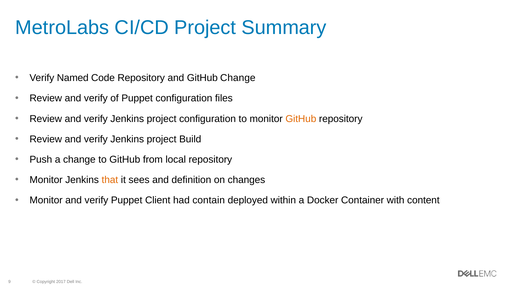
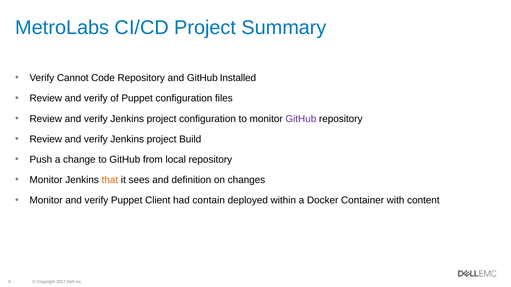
Named: Named -> Cannot (73, 78)
GitHub Change: Change -> Installed (238, 78)
GitHub colour: orange -> purple (301, 119)
